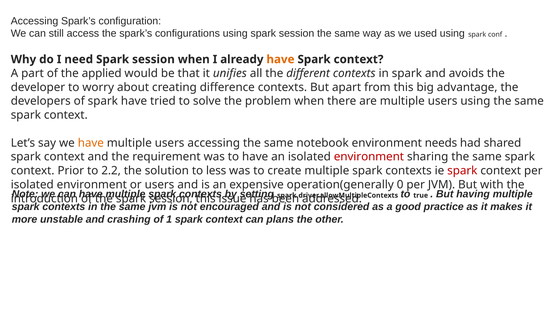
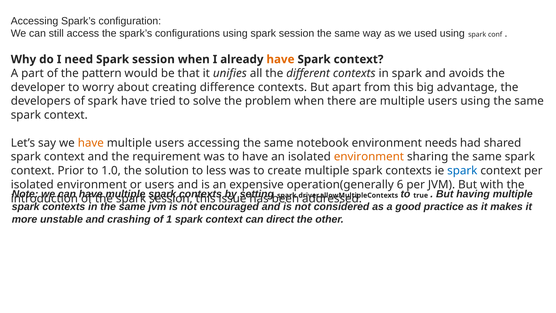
applied: applied -> pattern (102, 73)
environment colour: red -> orange (369, 157)
2.2: 2.2 -> 1.0 (111, 171)
spark colour: red -> blue (462, 171)
0: 0 -> 6 (400, 184)
plans: plans -> direct (280, 219)
